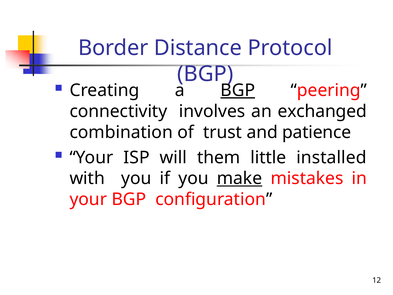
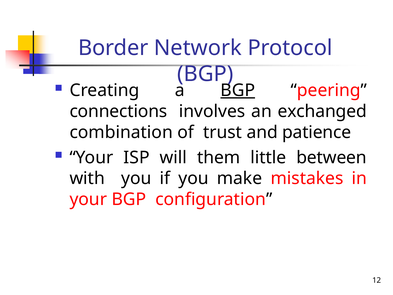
Distance: Distance -> Network (198, 48)
connectivity: connectivity -> connections (118, 111)
installed: installed -> between (332, 157)
make underline: present -> none (239, 178)
